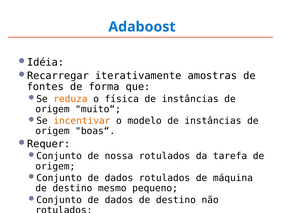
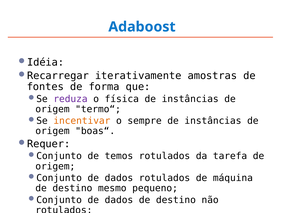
reduza colour: orange -> purple (70, 99)
muito“: muito“ -> termo“ (98, 109)
modelo: modelo -> sempre (145, 121)
nossa: nossa -> temos (119, 156)
